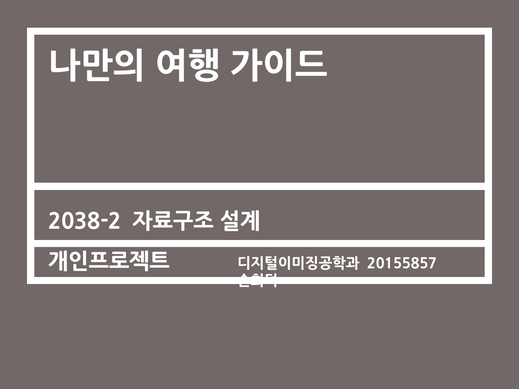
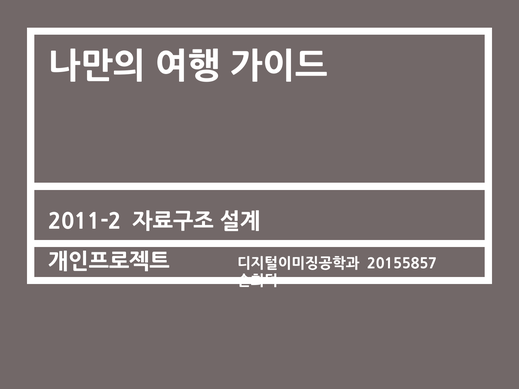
2038-2: 2038-2 -> 2011-2 (85, 222)
